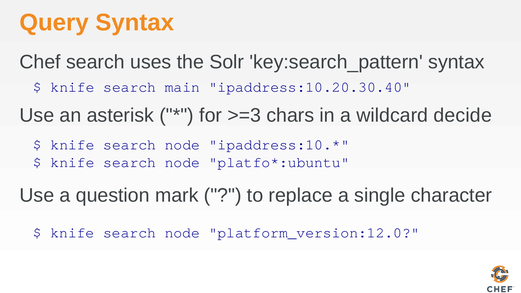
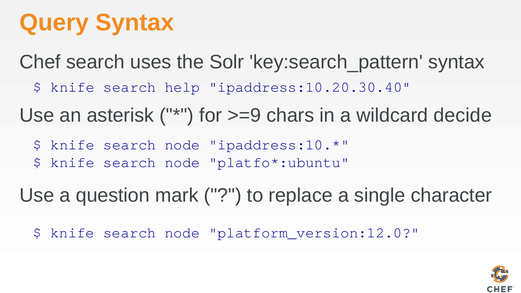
main: main -> help (182, 87)
>=3: >=3 -> >=9 (244, 115)
